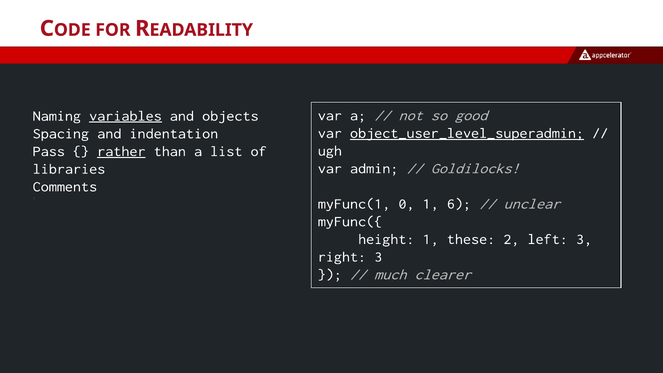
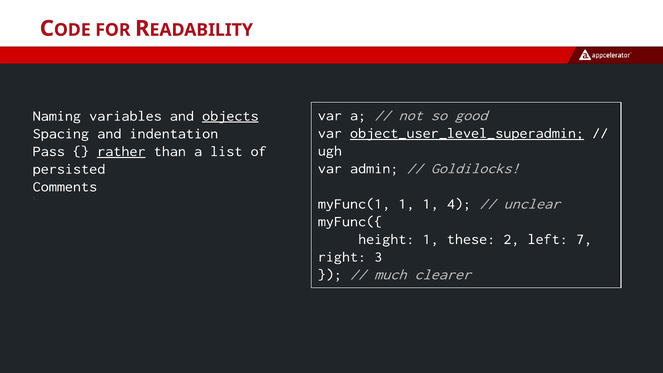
variables underline: present -> none (125, 116)
objects underline: none -> present (230, 116)
libraries: libraries -> persisted (69, 169)
myFunc(1 0: 0 -> 1 (407, 204)
6: 6 -> 4 (459, 204)
left 3: 3 -> 7 (584, 239)
